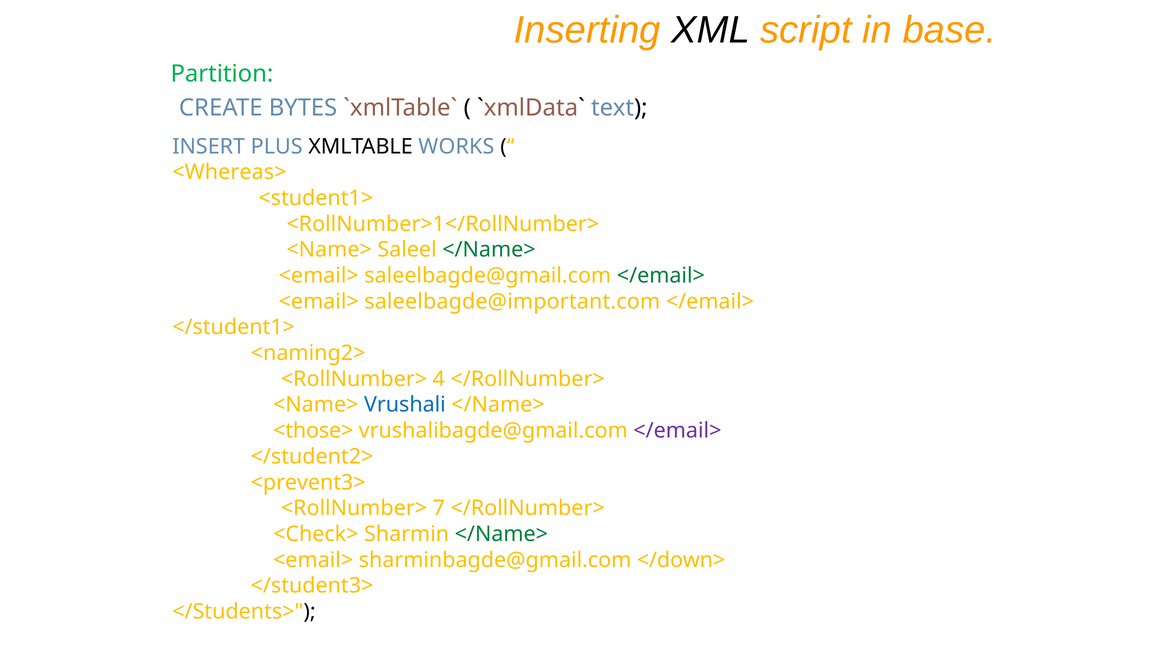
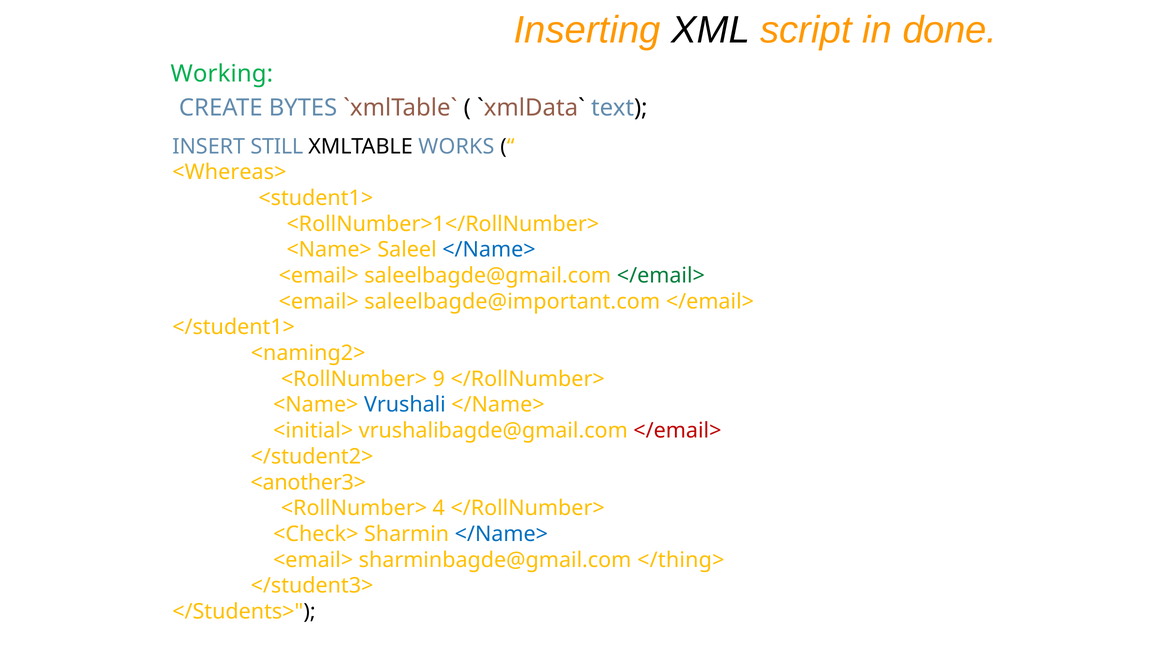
base: base -> done (950, 30)
Partition: Partition -> Working (222, 74)
PLUS: PLUS -> STILL (277, 147)
</Name> colour: green -> blue (489, 250)
4: 4 -> 9 (439, 379)
<those>: <those> -> <initial> (313, 431)
</email> colour: purple -> red (677, 431)
<prevent3>: <prevent3> -> <another3> (308, 483)
7: 7 -> 4 (439, 508)
</Name> colour: green -> blue (501, 534)
</down>: </down> -> </thing> (681, 560)
